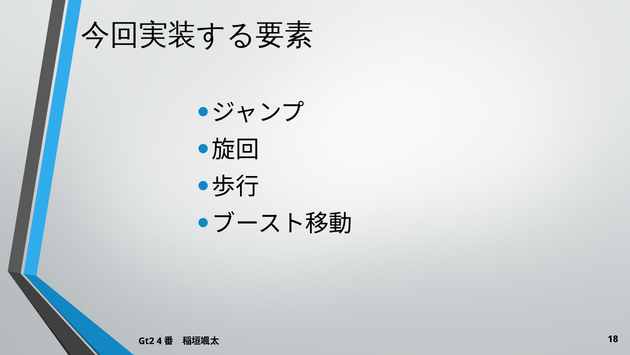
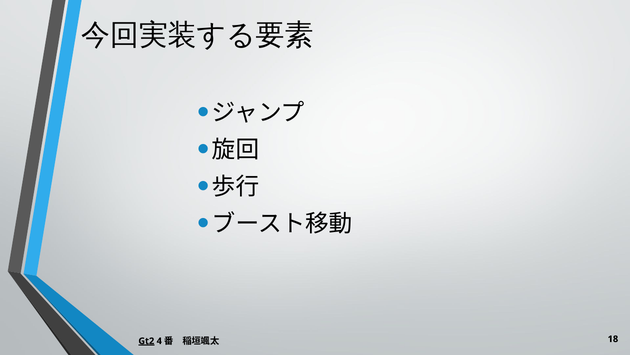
Gt2 underline: none -> present (146, 340)
